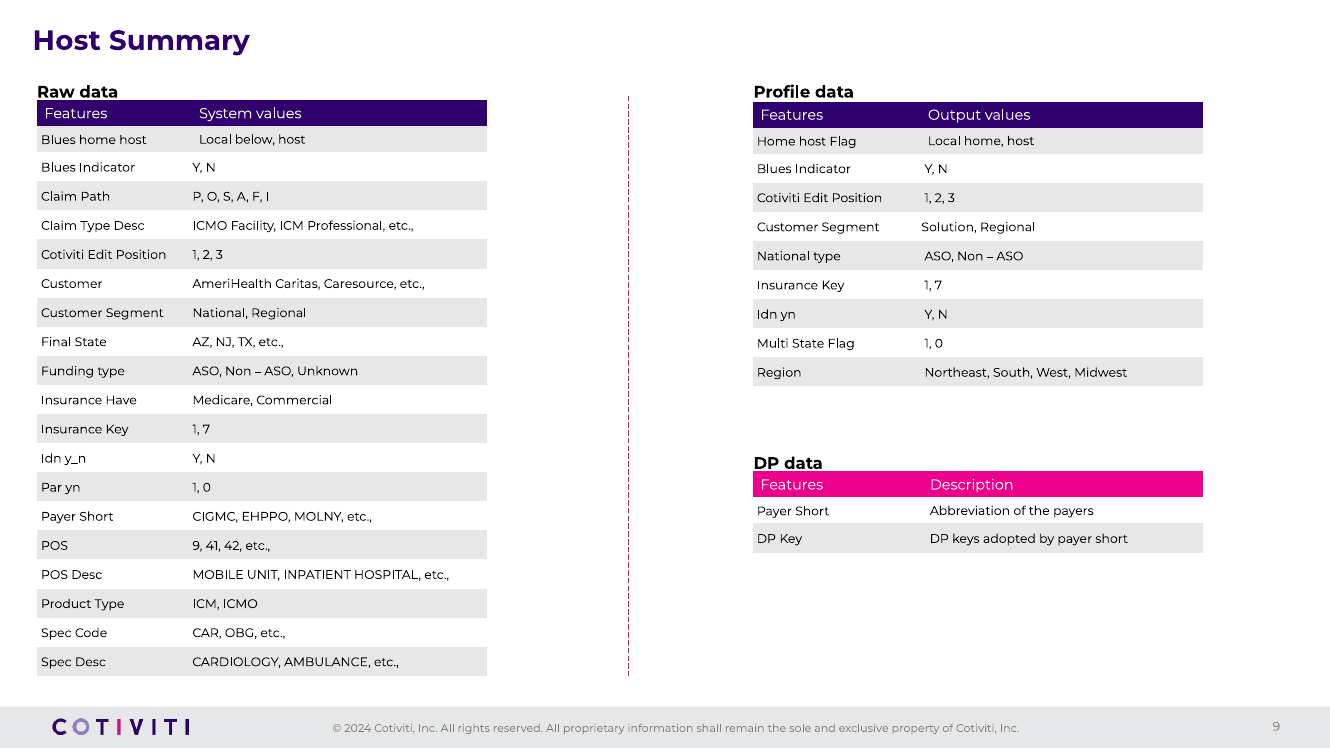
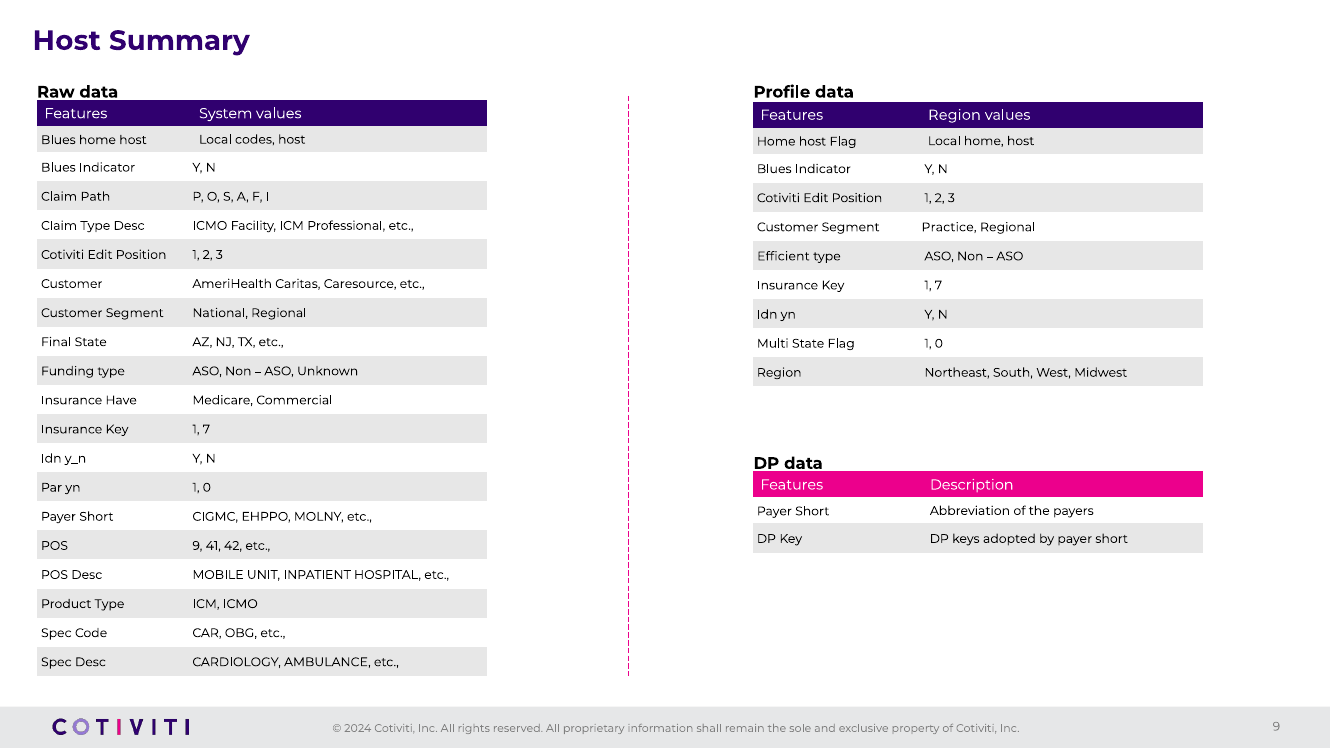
Features Output: Output -> Region (954, 115)
below: below -> codes (255, 140)
Solution: Solution -> Practice (949, 227)
National: National -> Efficient (783, 256)
